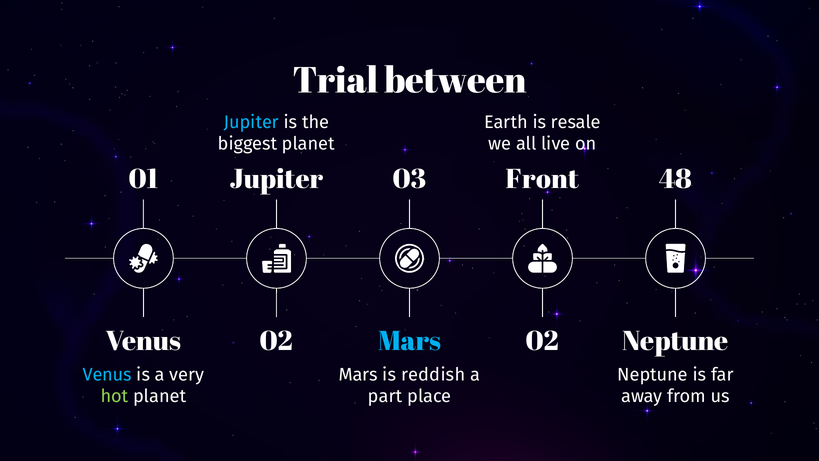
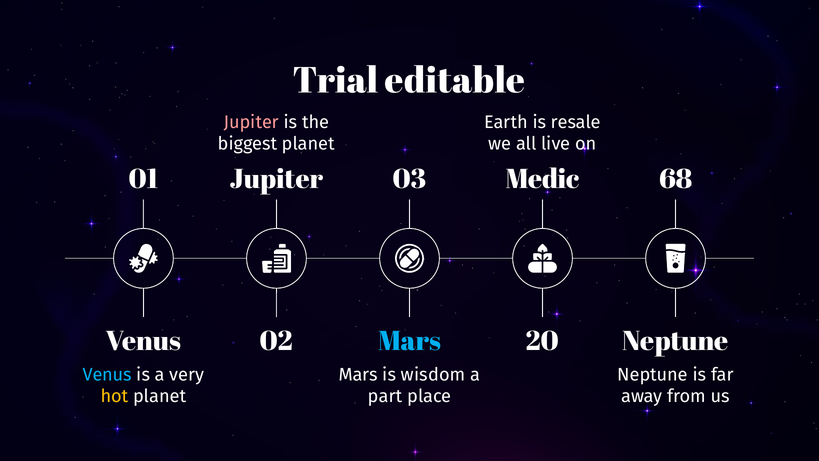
between: between -> editable (455, 81)
Jupiter colour: light blue -> pink (251, 122)
Front: Front -> Medic (543, 179)
48: 48 -> 68 (676, 179)
02 02: 02 -> 20 (542, 341)
reddish: reddish -> wisdom (433, 374)
hot colour: light green -> yellow (115, 396)
